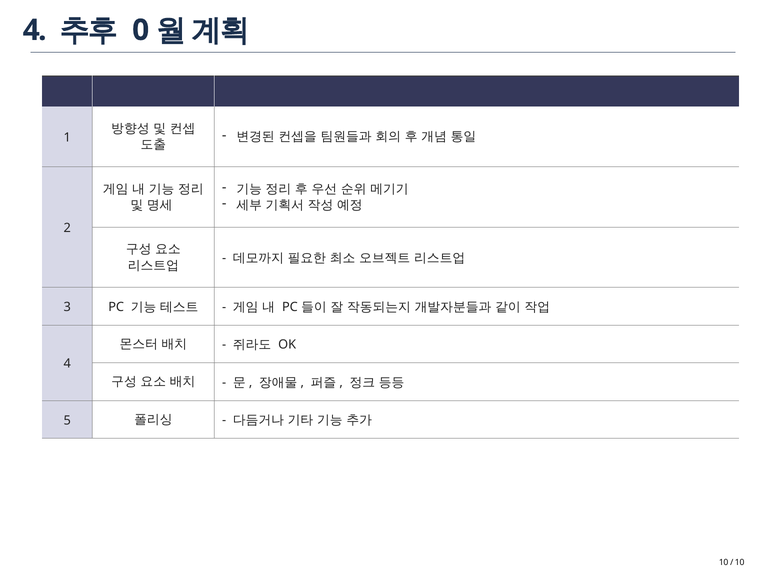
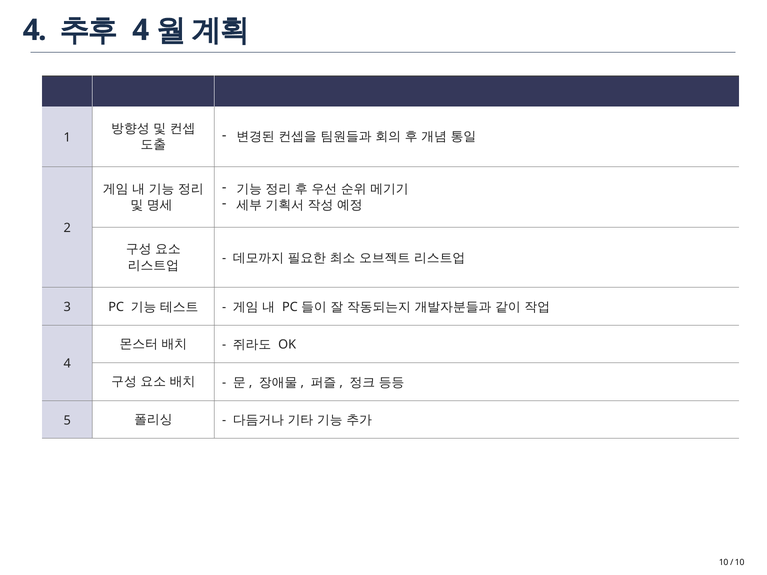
0: 0 -> 4 (141, 30)
